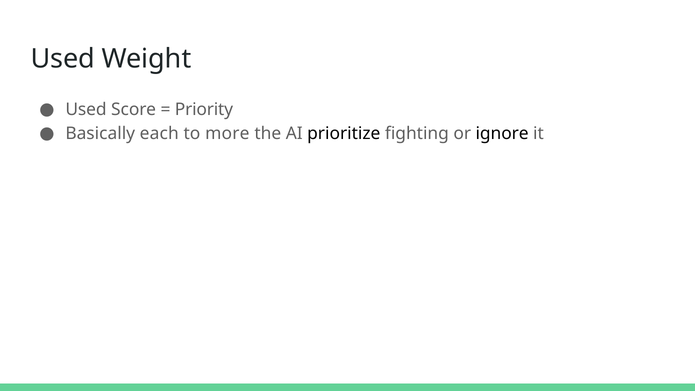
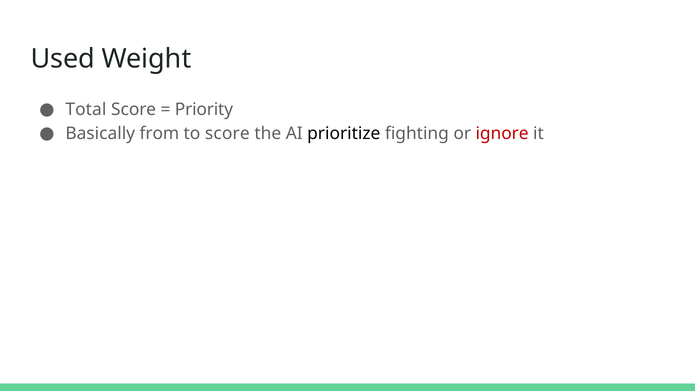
Used: Used -> Total (86, 109)
each: each -> from (159, 133)
to more: more -> score (227, 133)
ignore colour: black -> red (502, 133)
